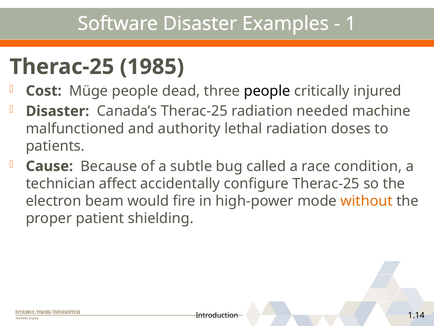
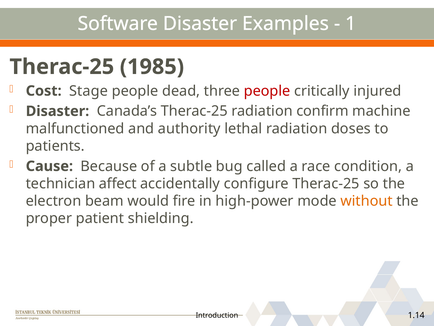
Müge: Müge -> Stage (89, 91)
people colour: black -> red (267, 91)
needed: needed -> confirm (323, 111)
